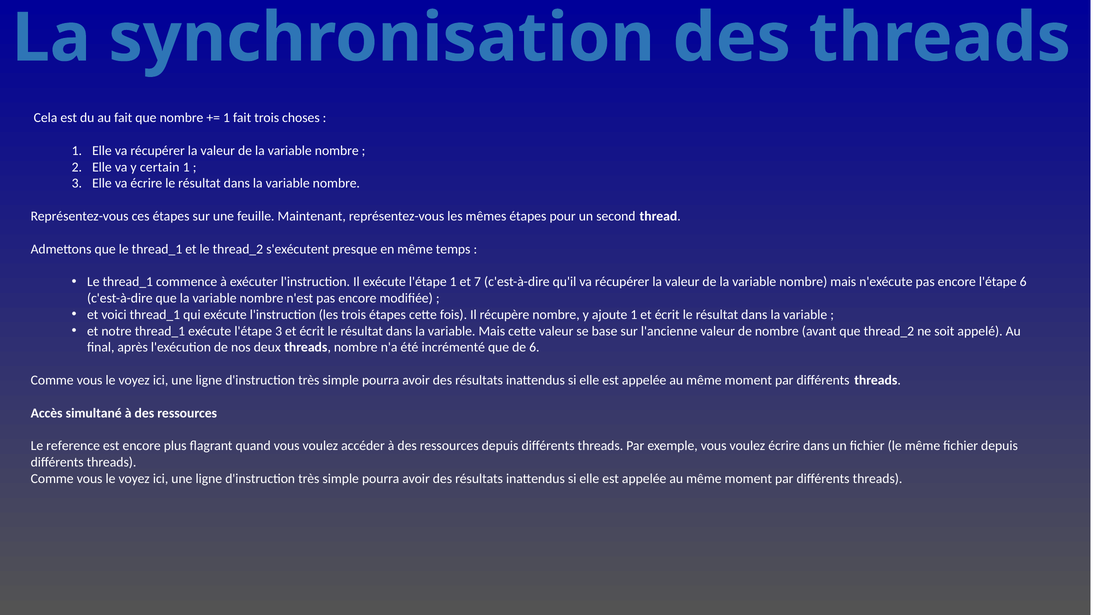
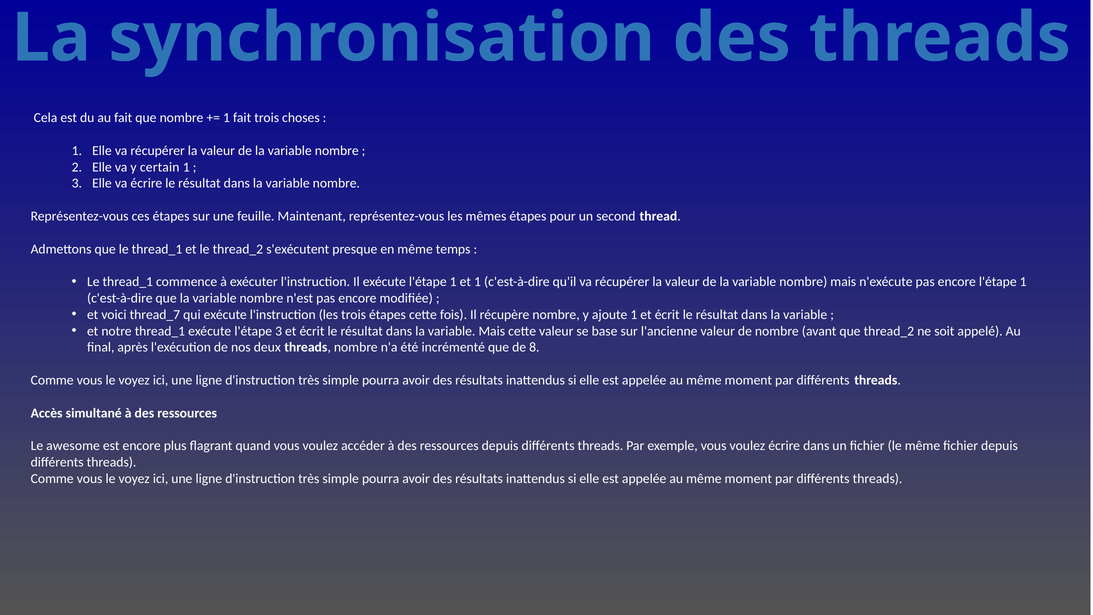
et 7: 7 -> 1 (478, 282)
encore l'étape 6: 6 -> 1 (1023, 282)
voici thread_1: thread_1 -> thread_7 (155, 315)
de 6: 6 -> 8 (534, 347)
reference: reference -> awesome (73, 446)
